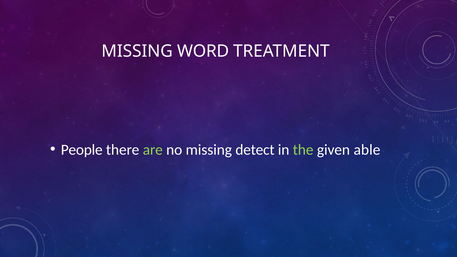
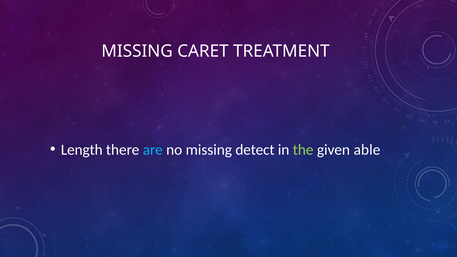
WORD: WORD -> CARET (203, 51)
People: People -> Length (82, 150)
are colour: light green -> light blue (153, 150)
